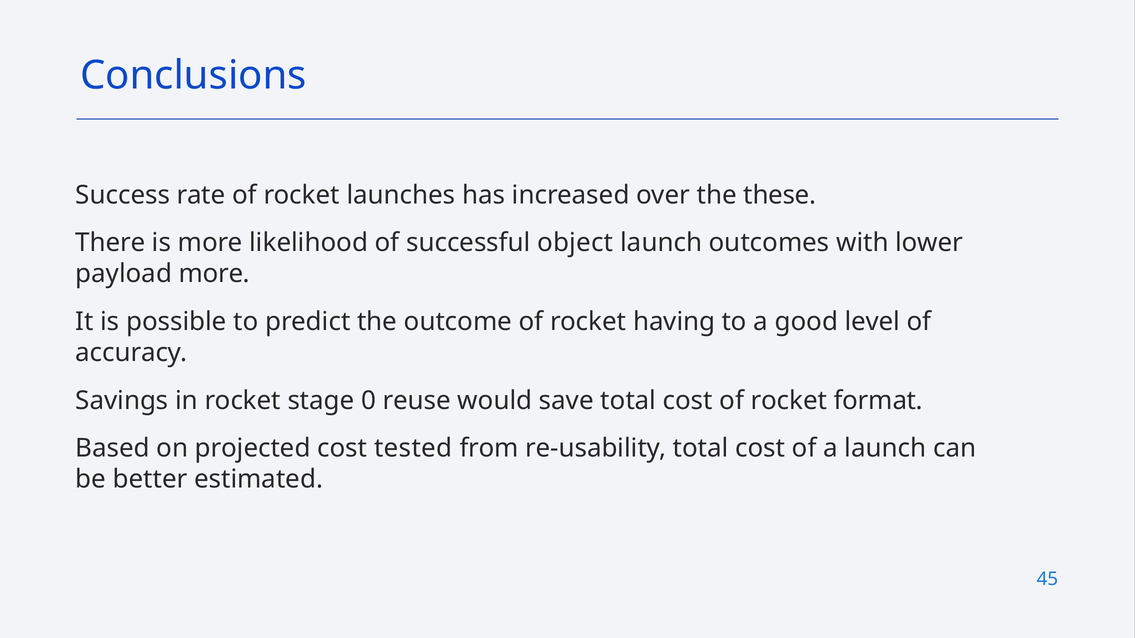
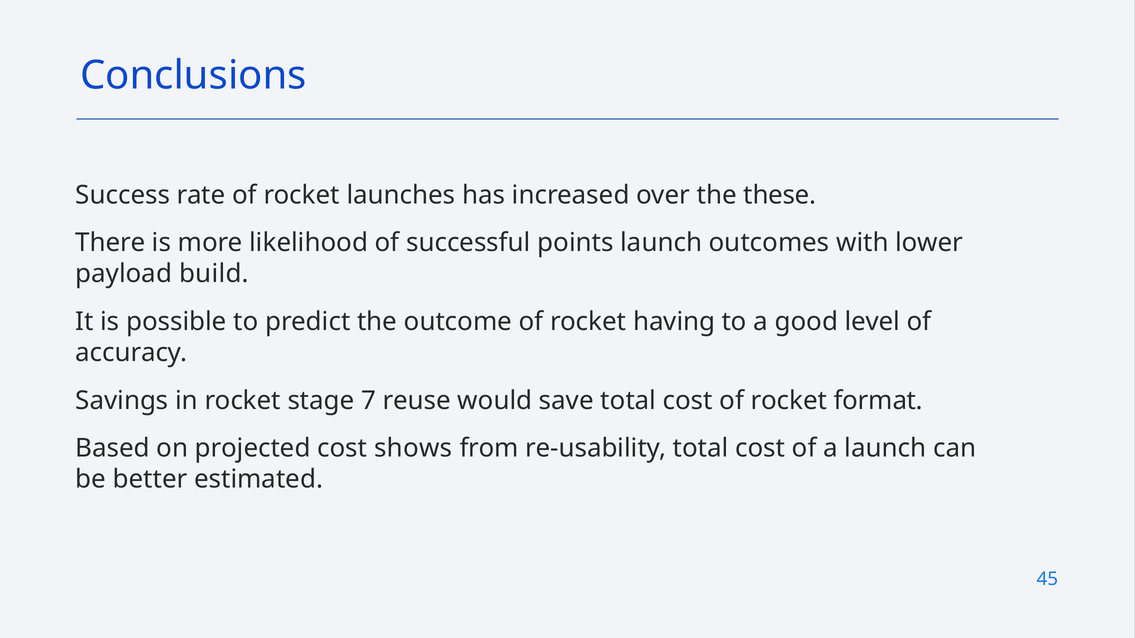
object: object -> points (575, 243)
payload more: more -> build (214, 274)
0: 0 -> 7 (369, 401)
tested: tested -> shows (413, 448)
